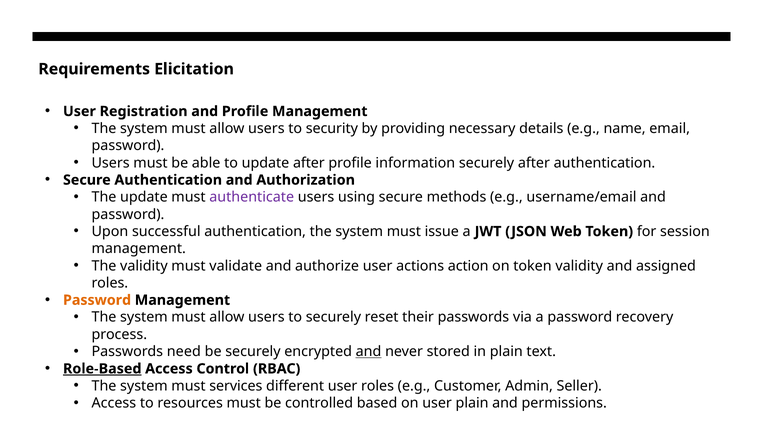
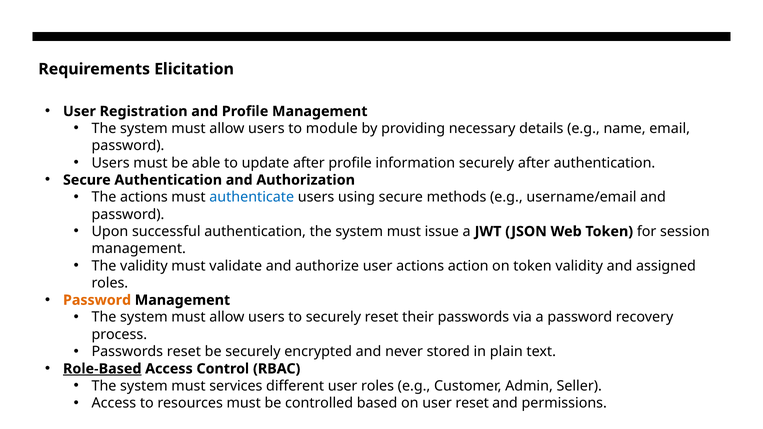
security: security -> module (332, 129)
The update: update -> actions (144, 197)
authenticate colour: purple -> blue (252, 197)
Passwords need: need -> reset (184, 352)
and underline: present -> none (369, 352)
user plain: plain -> reset (472, 403)
